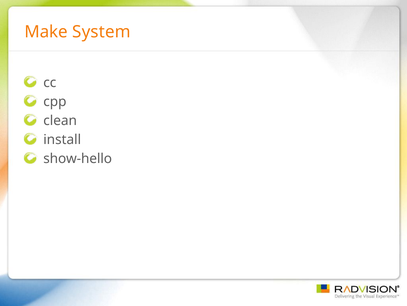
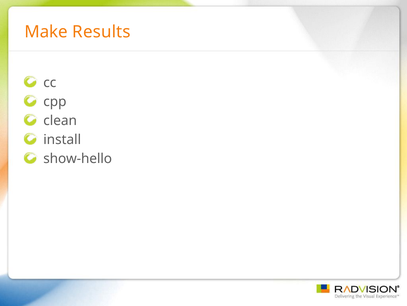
System: System -> Results (101, 32)
